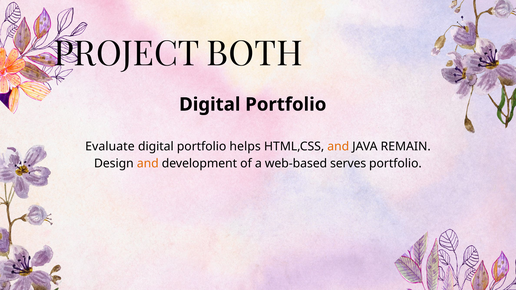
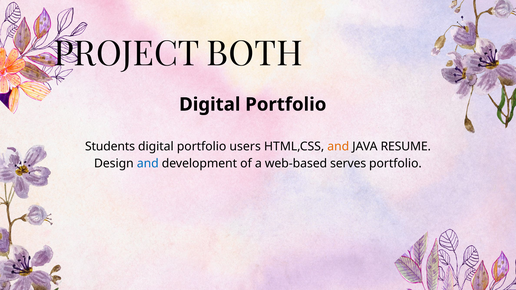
Evaluate: Evaluate -> Students (110, 147)
helps: helps -> users (245, 147)
REMAIN: REMAIN -> RESUME (406, 147)
and colour: orange -> blue (148, 164)
